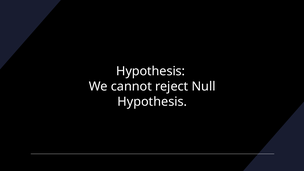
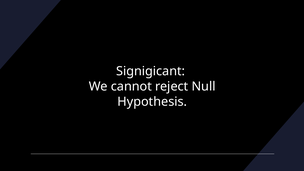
Hypothesis: Hypothesis -> Signigicant (151, 71)
